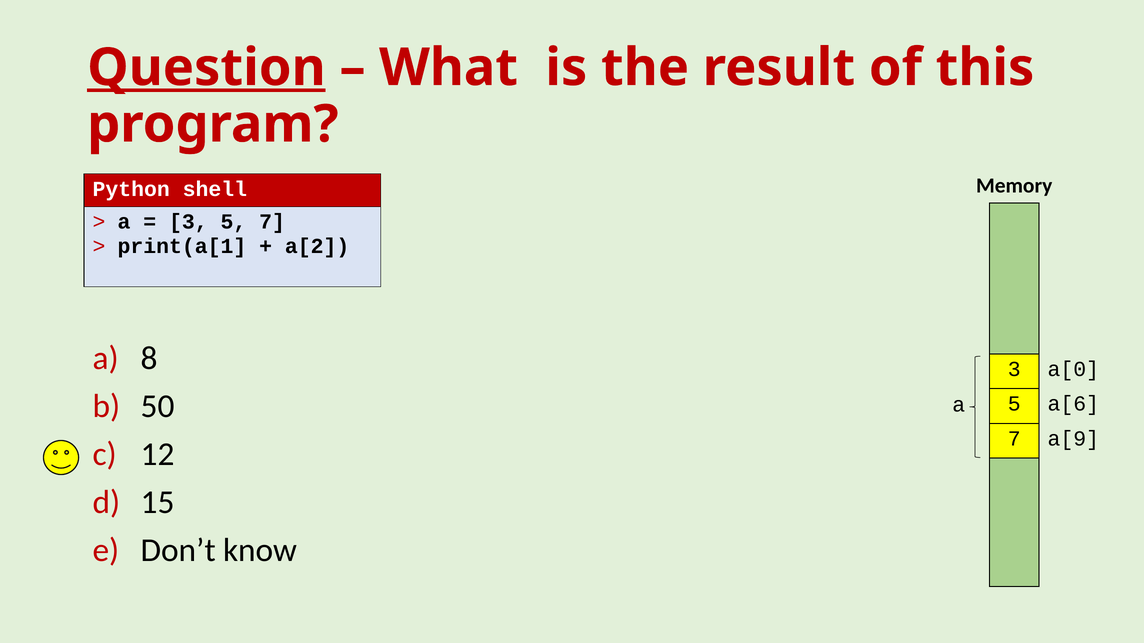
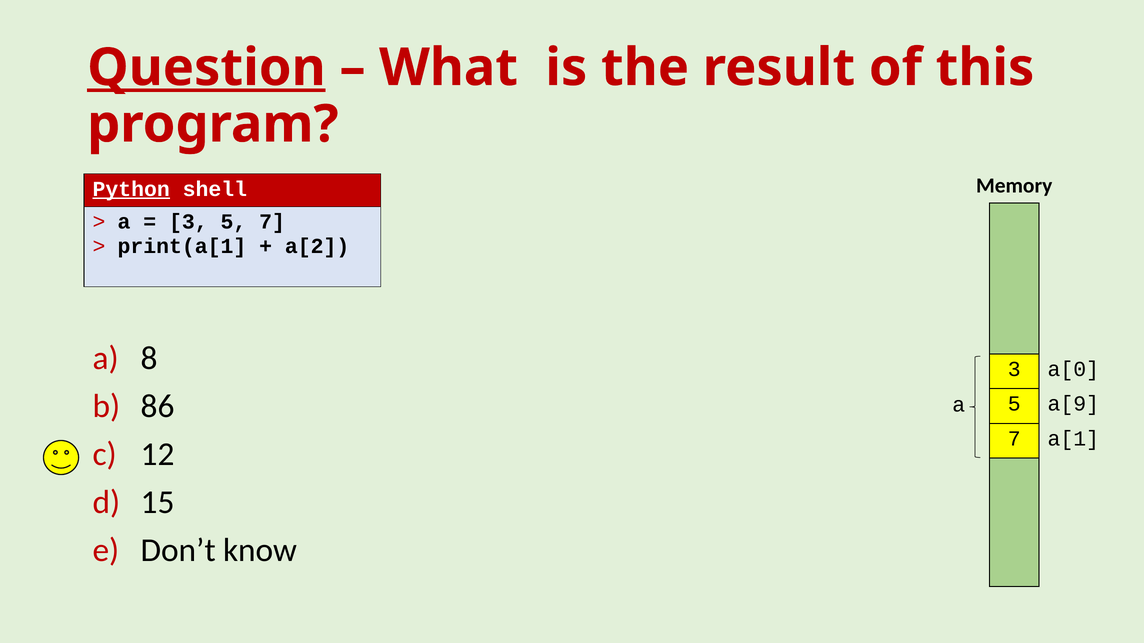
Python underline: none -> present (131, 189)
50: 50 -> 86 (158, 407)
a[6: a[6 -> a[9 (1073, 404)
a[9: a[9 -> a[1 (1073, 439)
